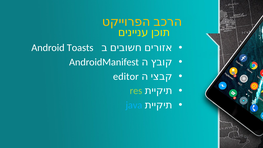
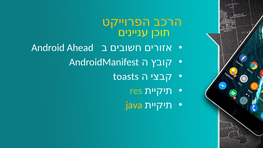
Toasts: Toasts -> Ahead (80, 48)
editor: editor -> toasts (126, 76)
java colour: light blue -> yellow (134, 105)
